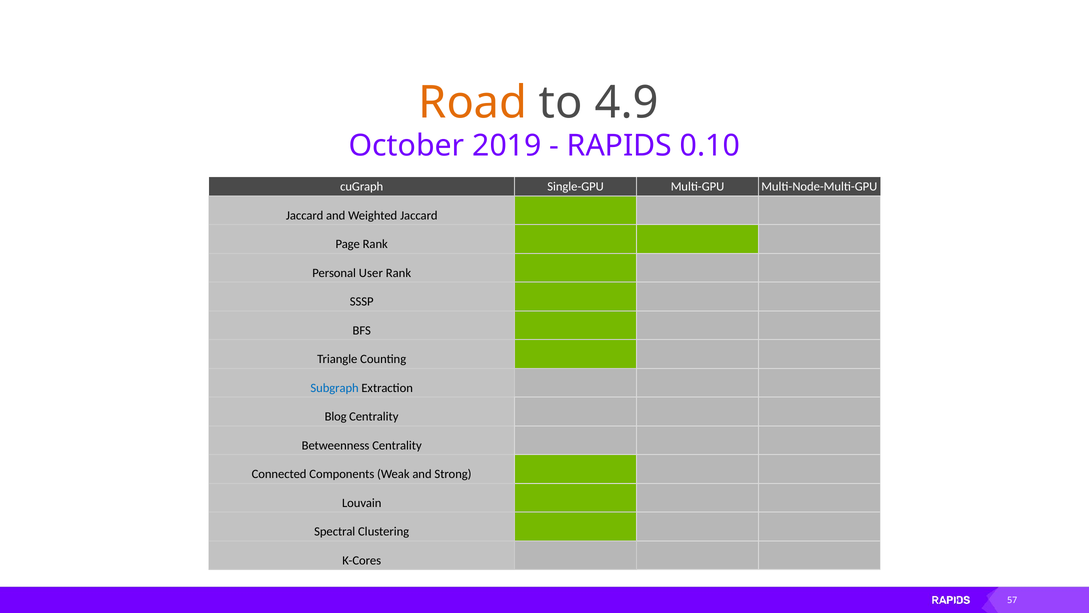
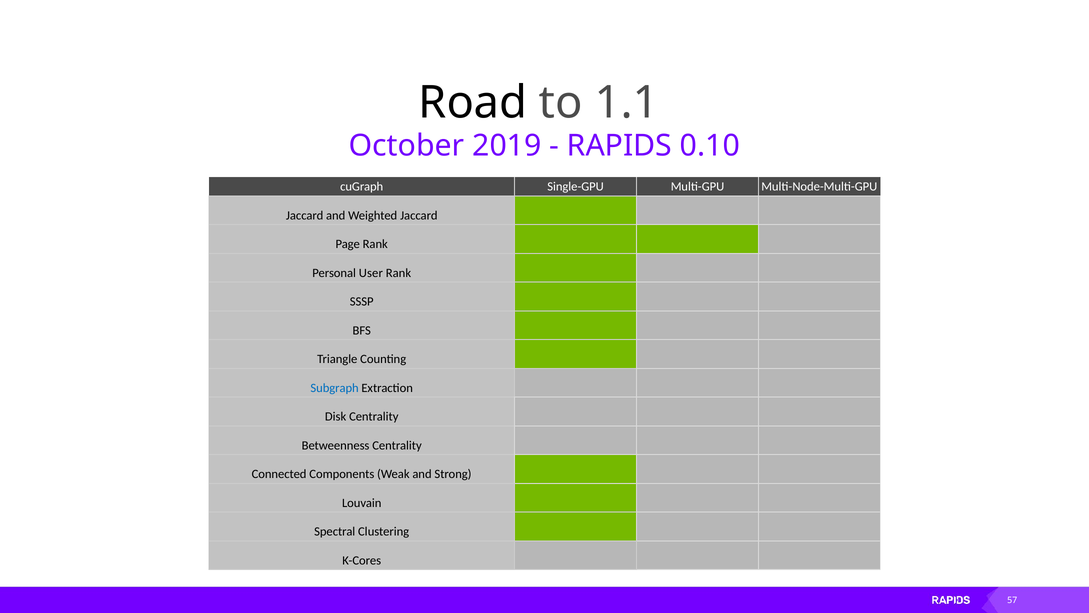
Road colour: orange -> black (473, 102)
4.9: 4.9 -> 1.1 (627, 102)
Blog: Blog -> Disk (336, 416)
